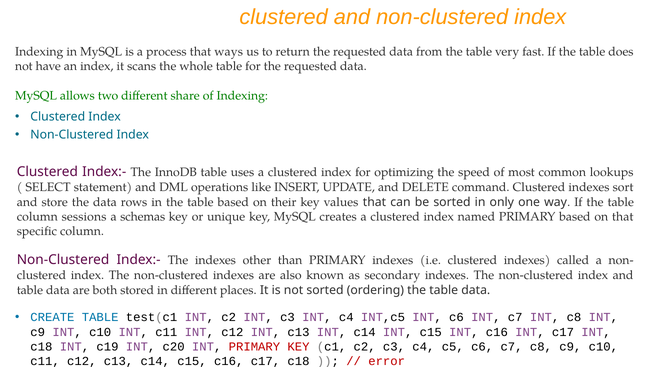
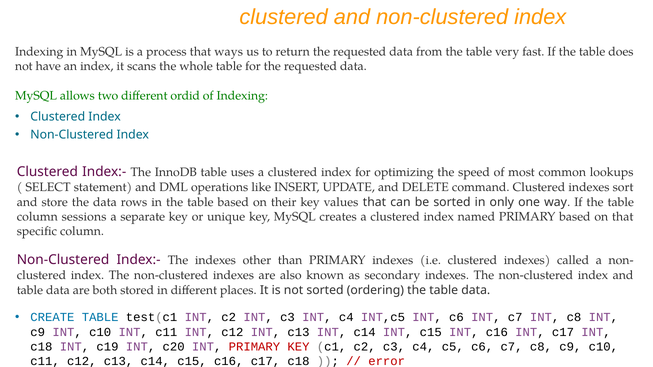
share: share -> ordid (185, 96)
schemas: schemas -> separate (143, 217)
